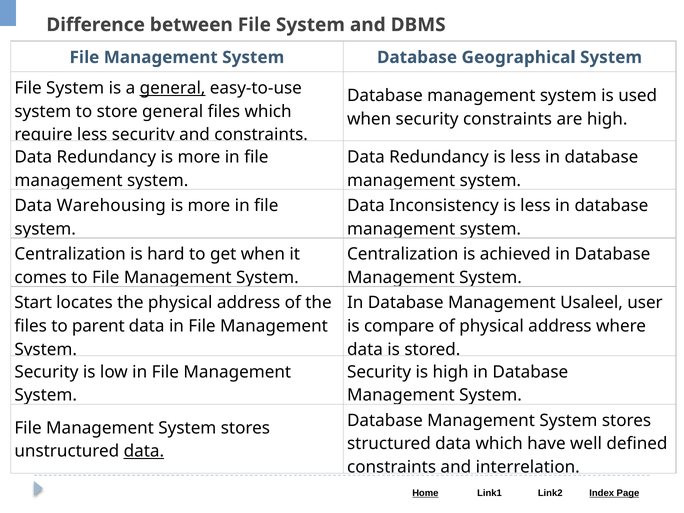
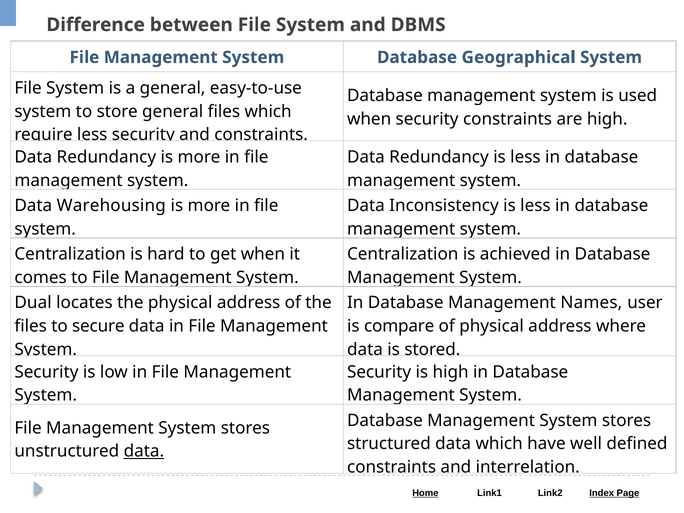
general underline: present -> none (173, 88)
Start: Start -> Dual (33, 303)
Usaleel: Usaleel -> Names (591, 303)
parent: parent -> secure (98, 326)
